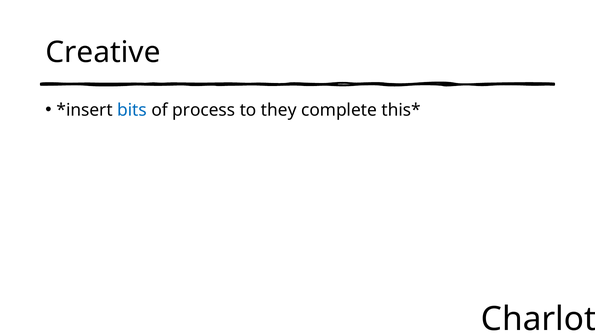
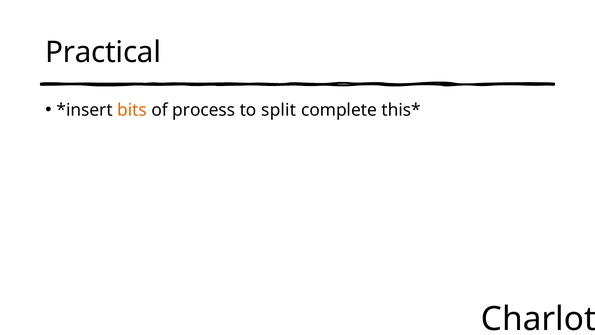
Creative: Creative -> Practical (103, 52)
bits colour: blue -> orange (132, 110)
they: they -> split (279, 110)
